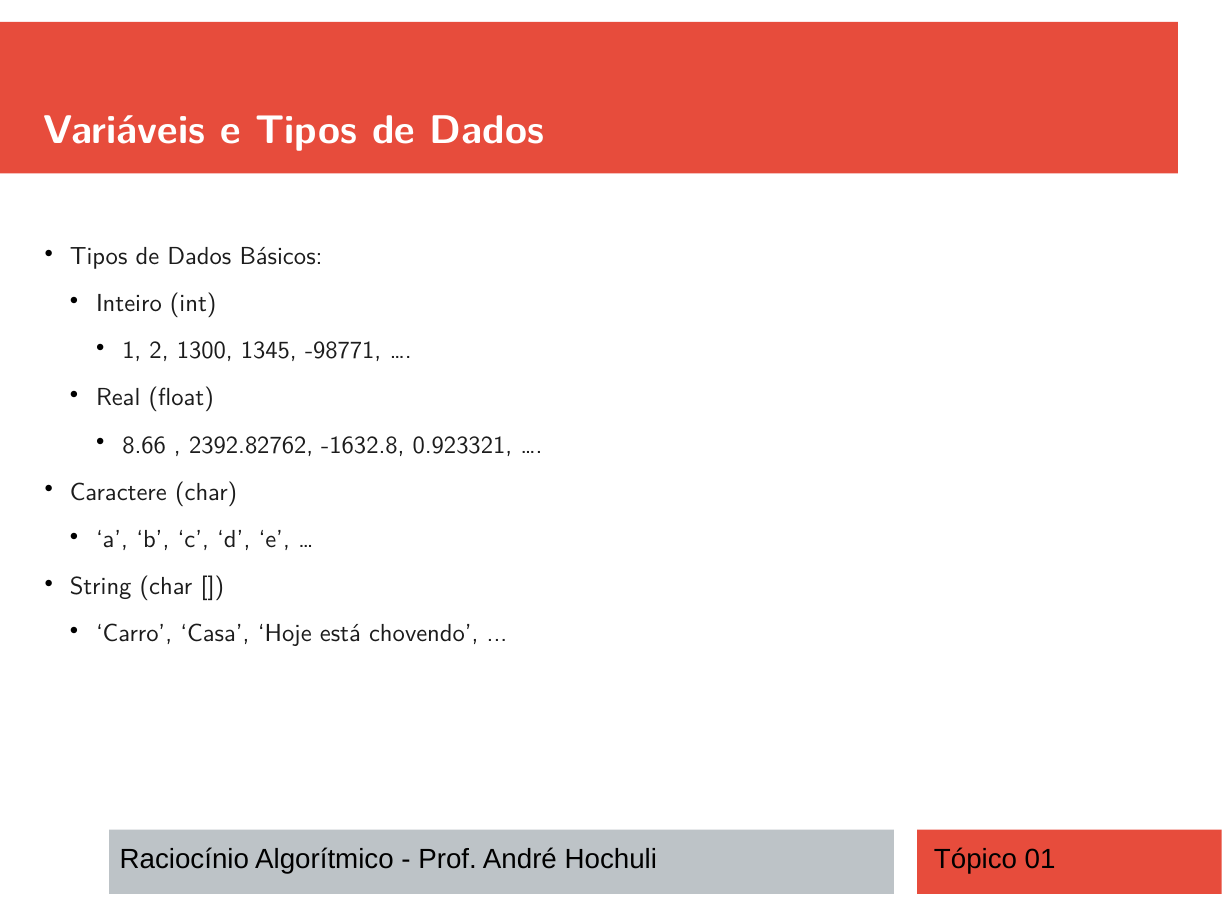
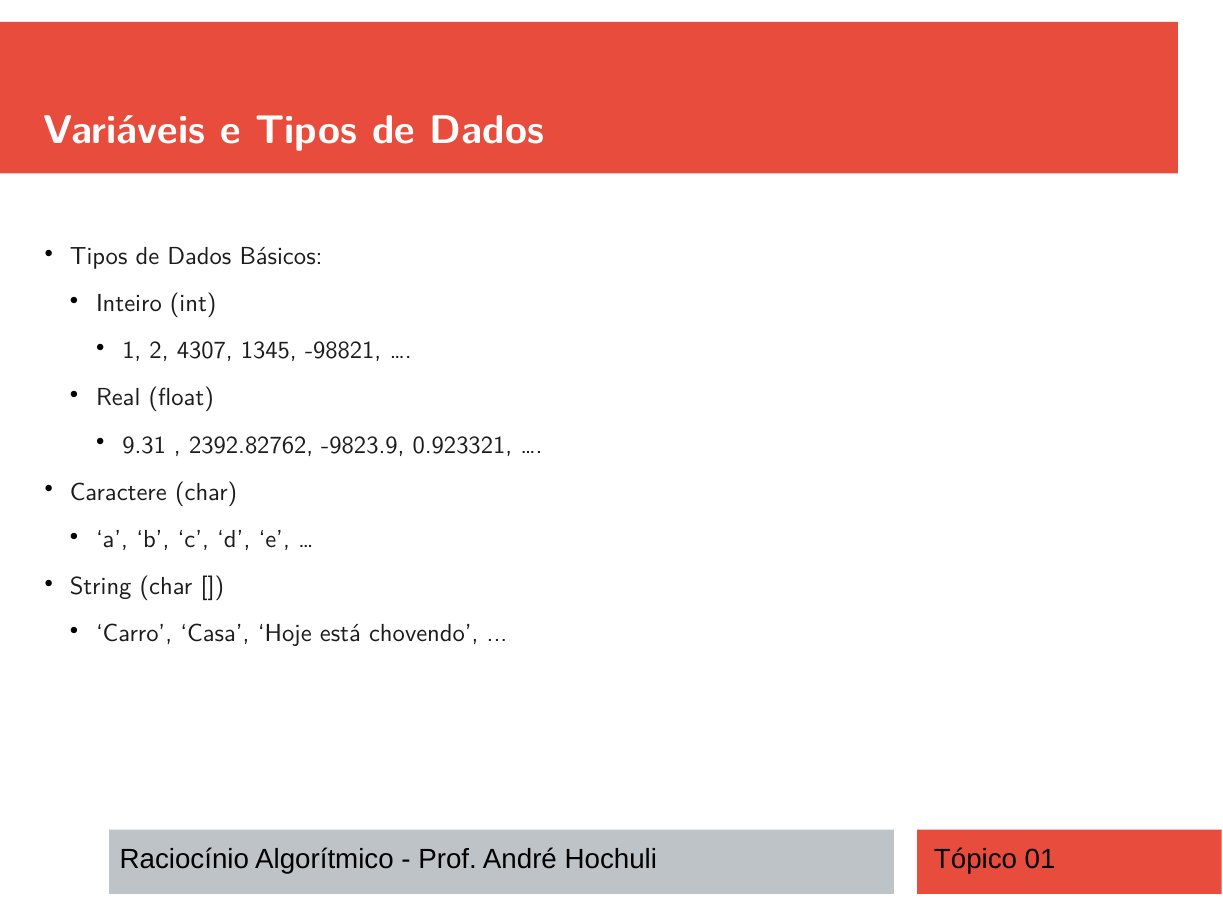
1300: 1300 -> 4307 (205, 351)
-98771: -98771 -> -98821 (343, 351)
8.66: 8.66 -> 9.31 (144, 445)
-1632.8: -1632.8 -> -9823.9 (363, 445)
